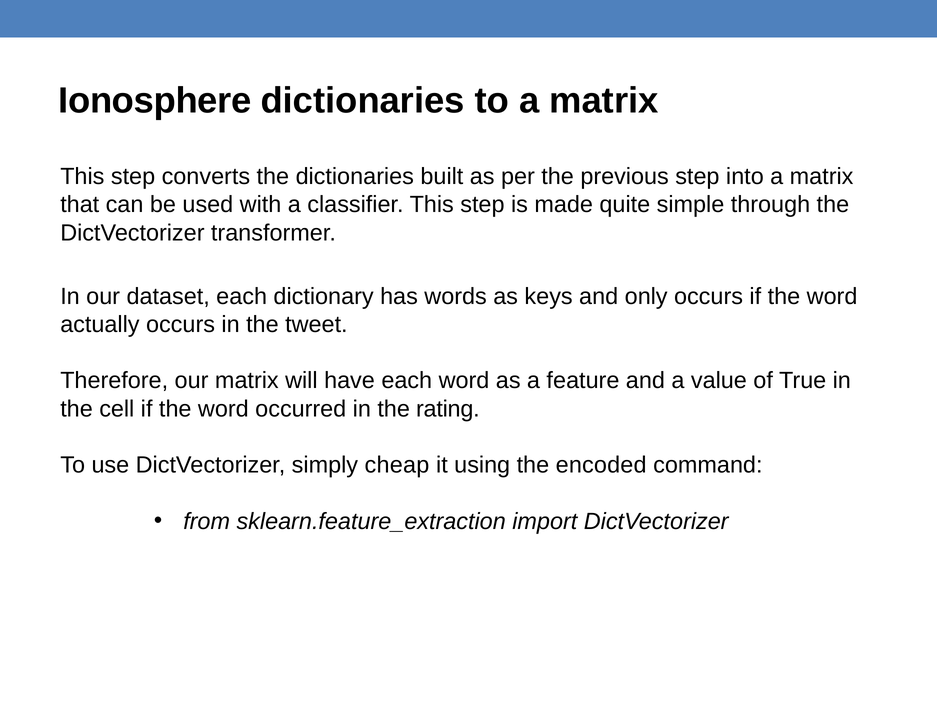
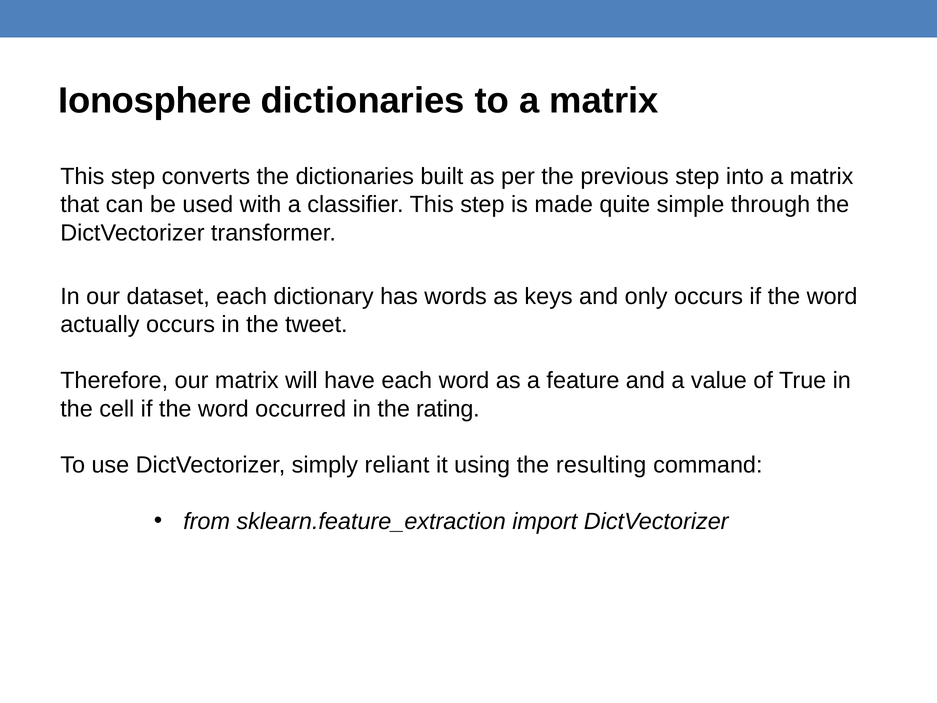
cheap: cheap -> reliant (397, 465)
encoded: encoded -> resulting (601, 465)
